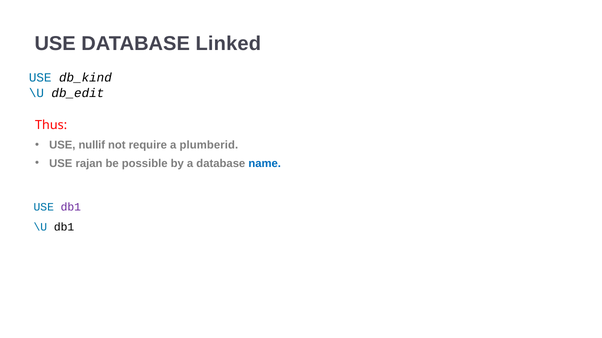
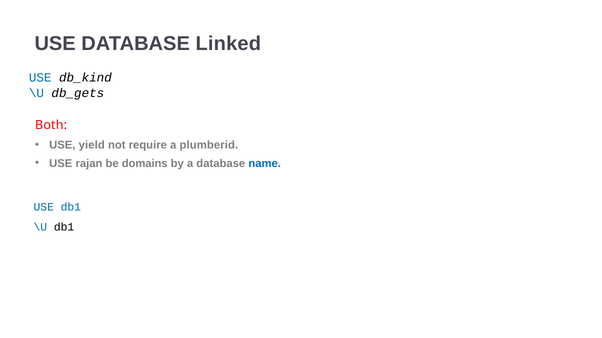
db_edit: db_edit -> db_gets (78, 93)
Thus: Thus -> Both (51, 125)
nullif: nullif -> yield (92, 146)
possible: possible -> domains (145, 164)
db1 colour: purple -> blue (71, 207)
